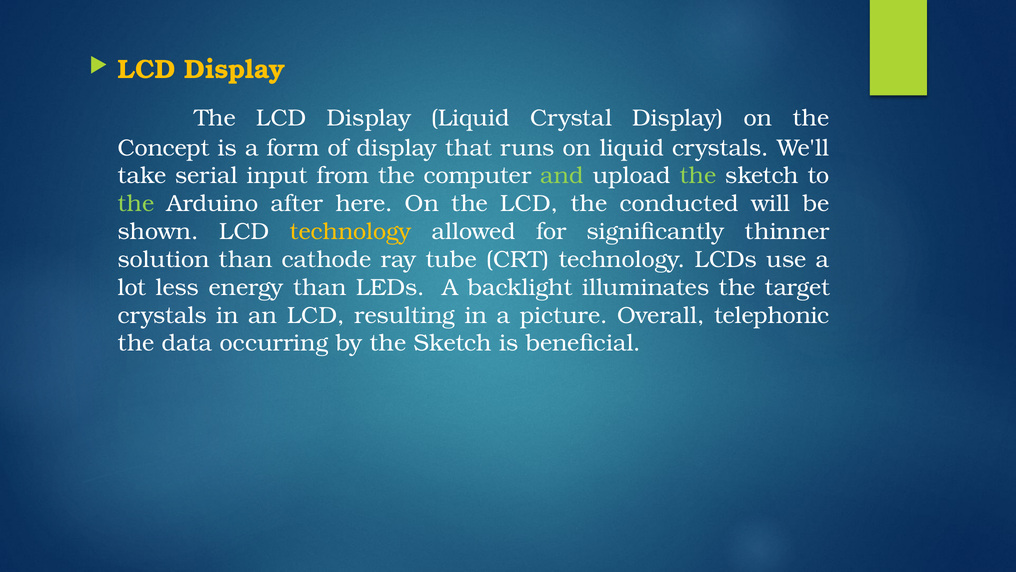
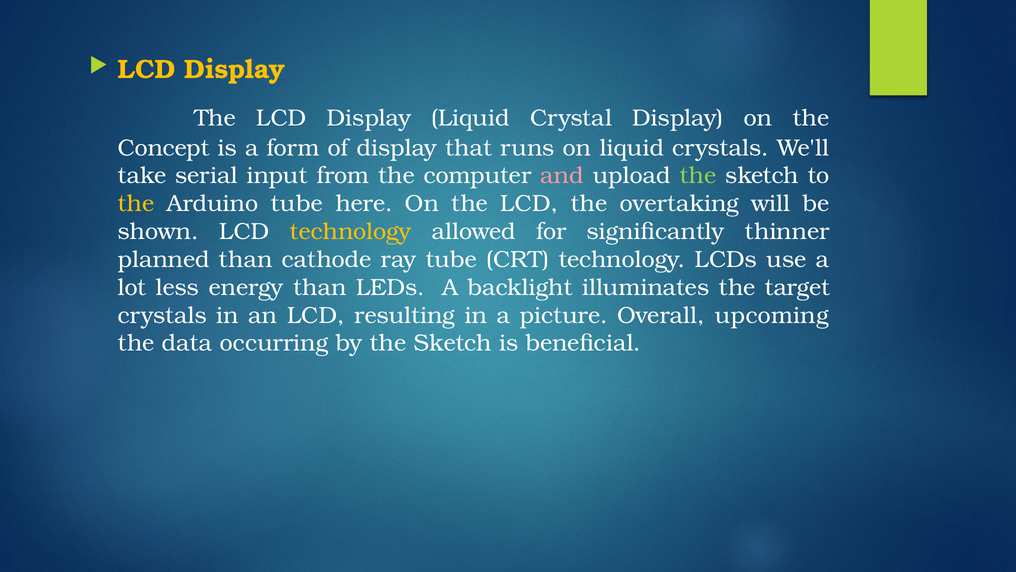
and colour: light green -> pink (562, 176)
the colour: light green -> yellow (136, 203)
Arduino after: after -> tube (297, 203)
conducted: conducted -> overtaking (679, 203)
solution: solution -> planned (164, 259)
telephonic: telephonic -> upcoming (772, 315)
